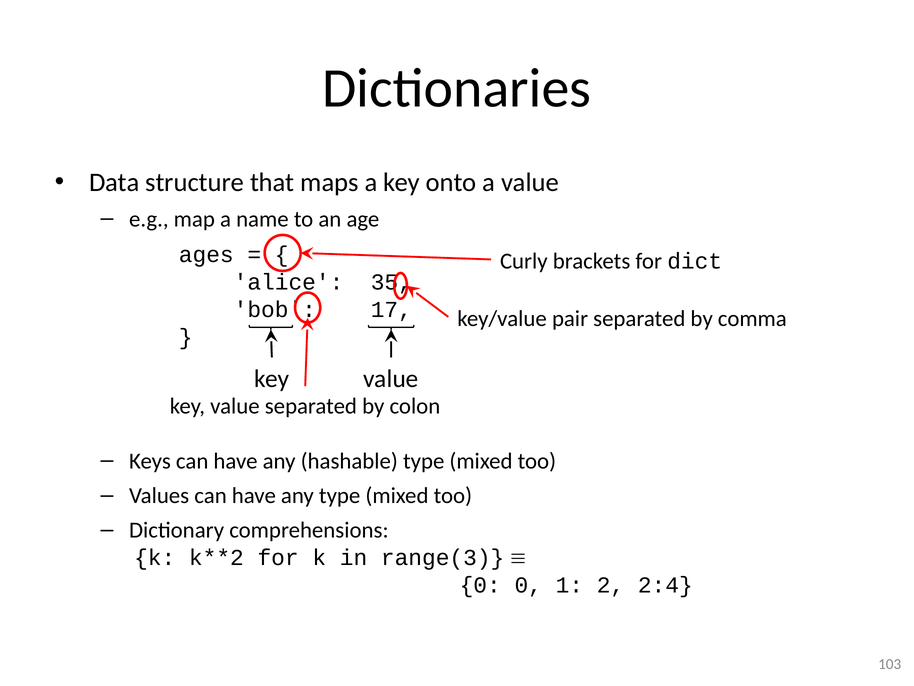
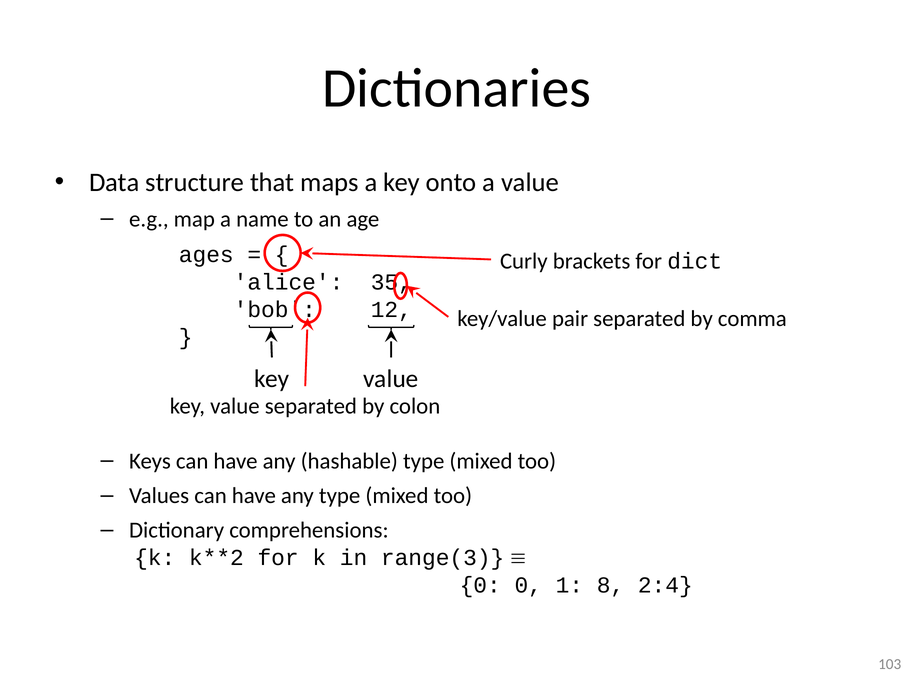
17: 17 -> 12 (391, 309)
2: 2 -> 8 (610, 585)
